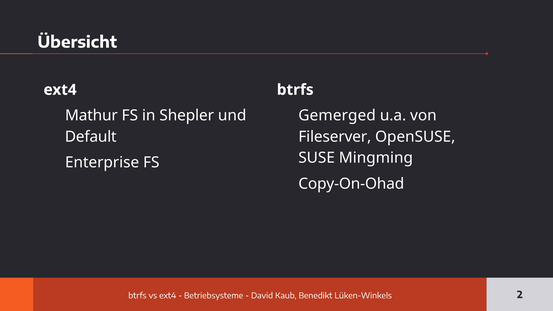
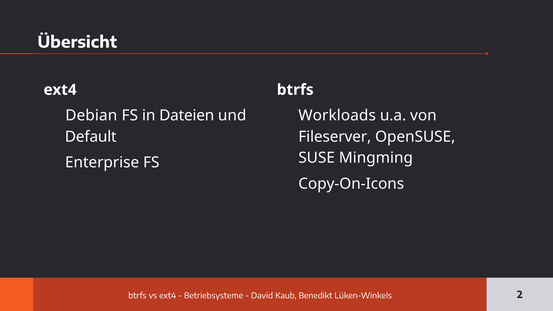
Mathur: Mathur -> Debian (91, 116)
Shepler: Shepler -> Dateien (187, 116)
Gemerged: Gemerged -> Workloads (337, 116)
Copy-On-Ohad: Copy-On-Ohad -> Copy-On-Icons (351, 184)
